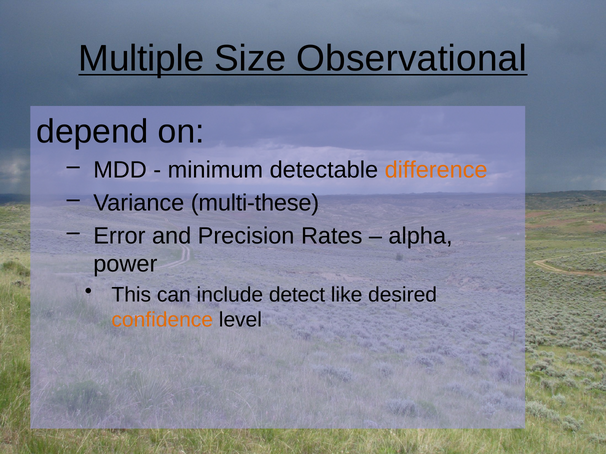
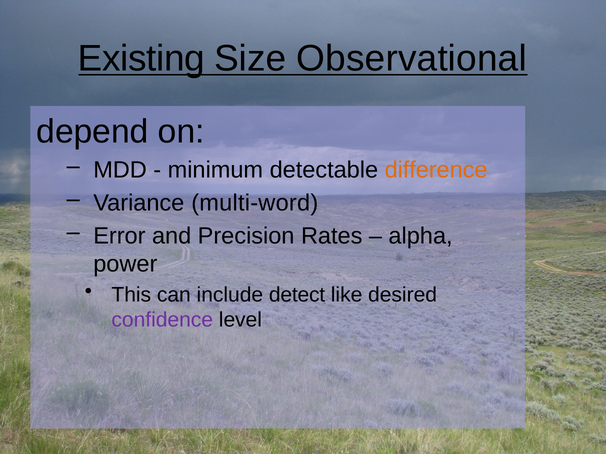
Multiple: Multiple -> Existing (141, 59)
multi-these: multi-these -> multi-word (255, 203)
confidence colour: orange -> purple (162, 320)
